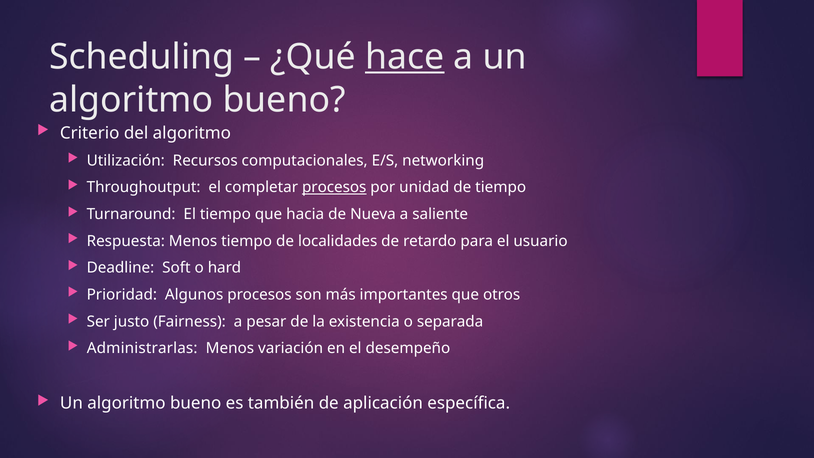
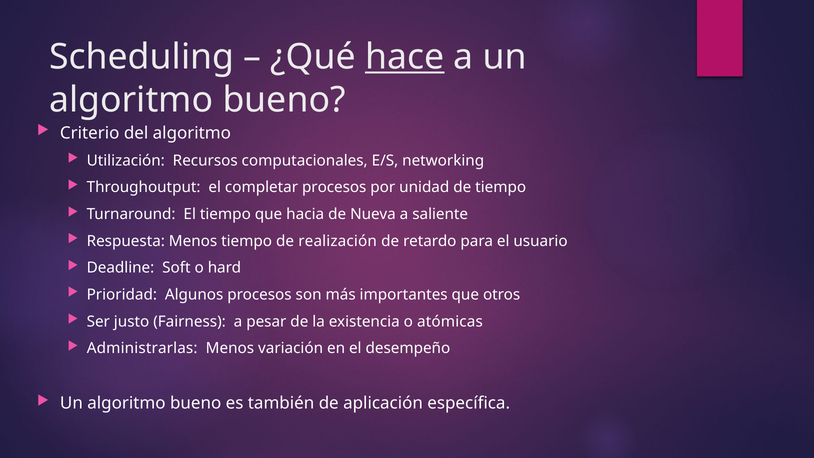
procesos underline: present -> none (334, 187)
localidades: localidades -> realización (338, 241)
separada: separada -> atómicas (450, 321)
